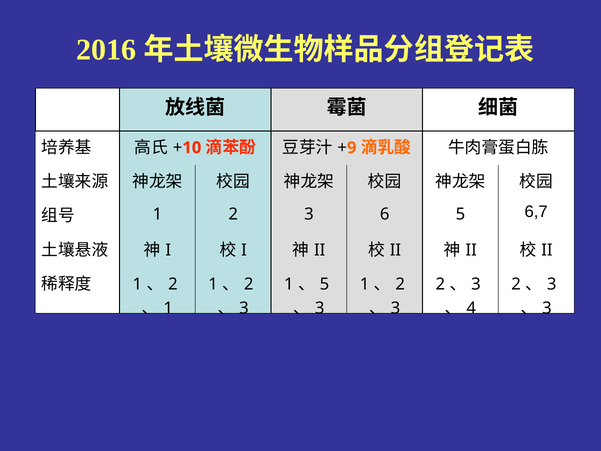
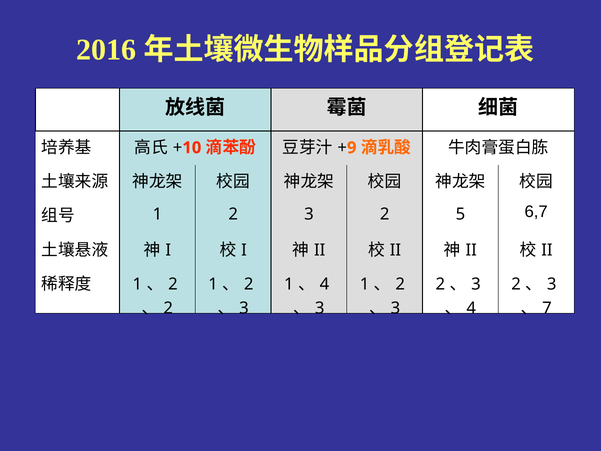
2 3 6: 6 -> 2 (385, 214)
5: 5 -> 4 (324, 284)
1: 1 -> 2 (168, 308)
3: 3 -> 7 (547, 308)
